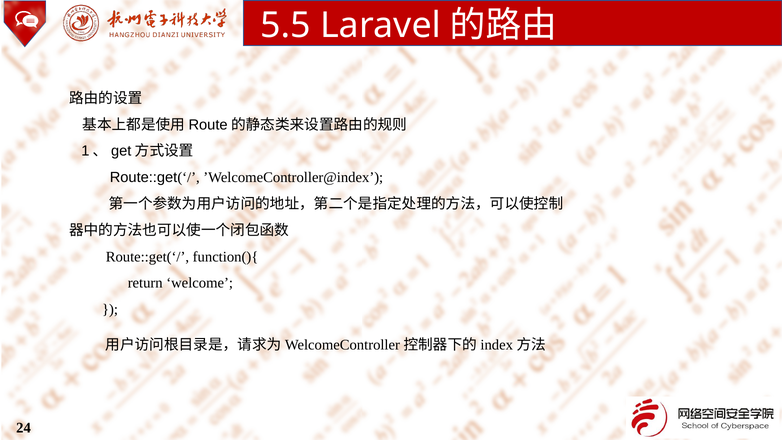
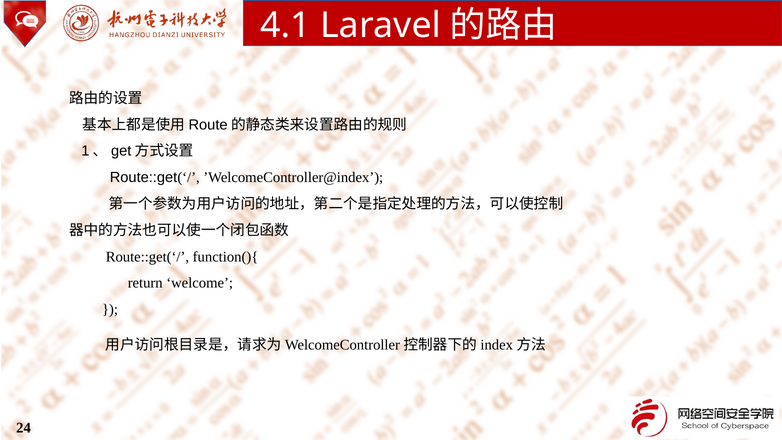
5.5: 5.5 -> 4.1 (286, 25)
